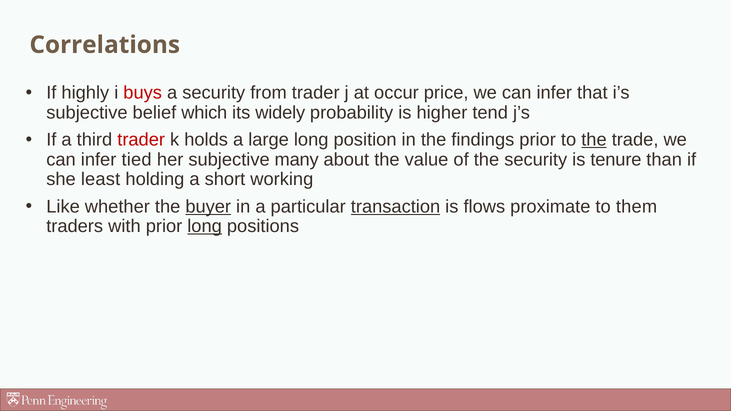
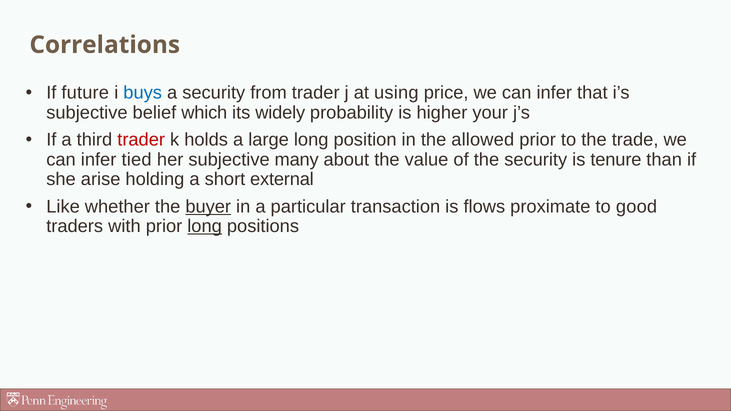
highly: highly -> future (85, 93)
buys colour: red -> blue (143, 93)
occur: occur -> using (396, 93)
tend: tend -> your (490, 113)
findings: findings -> allowed (483, 140)
the underline: present -> none (594, 140)
least: least -> arise (101, 179)
working: working -> external (282, 179)
transaction underline: present -> none (396, 207)
them: them -> good (637, 207)
